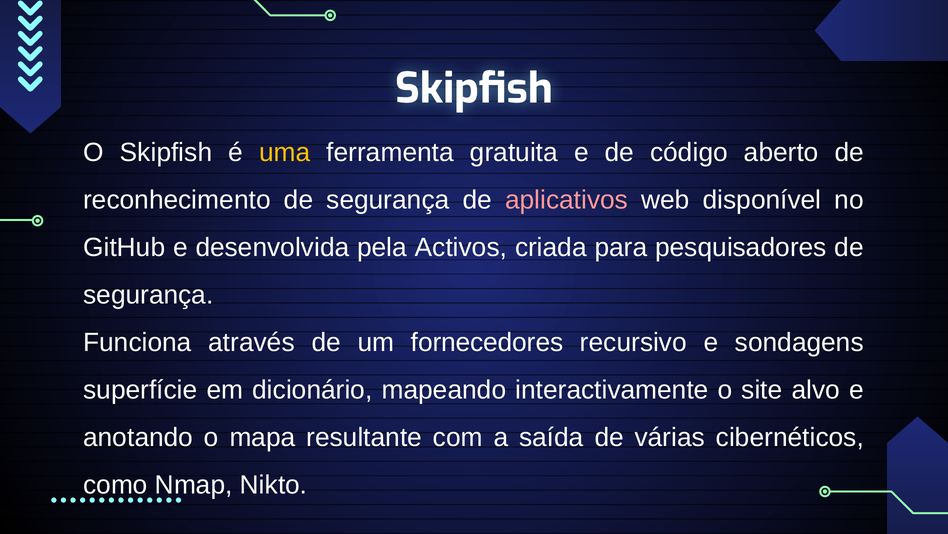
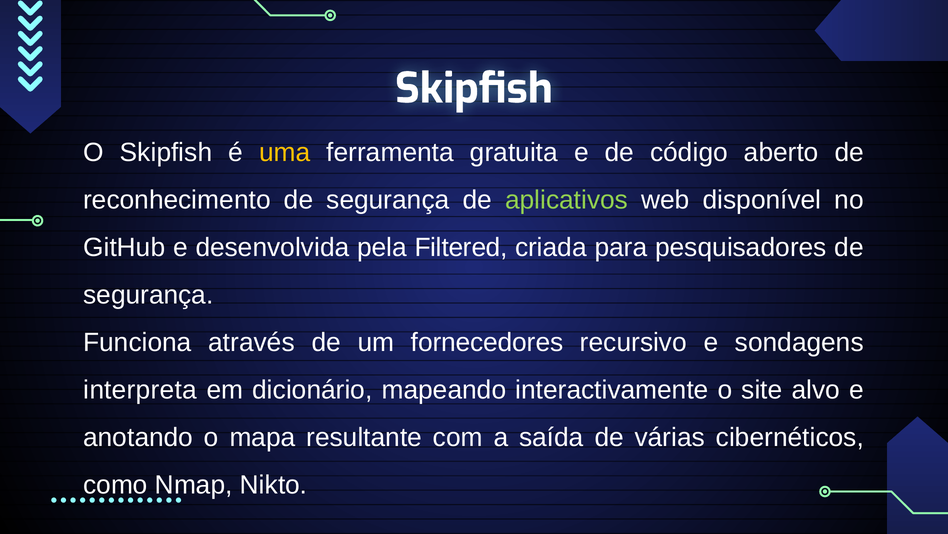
aplicativos colour: pink -> light green (567, 200)
Activos: Activos -> Filtered (461, 247)
superfície: superfície -> interpreta (140, 389)
